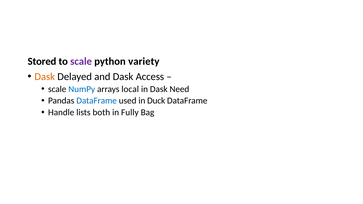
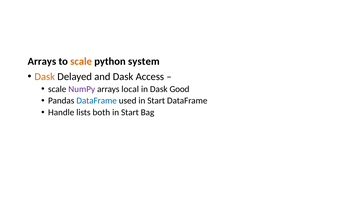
Stored: Stored -> Arrays (42, 61)
scale colour: purple -> orange (81, 61)
variety: variety -> system (144, 61)
NumPy colour: blue -> purple (82, 89)
Need: Need -> Good (179, 89)
used in Duck: Duck -> Start (156, 101)
Fully: Fully -> Start (130, 112)
